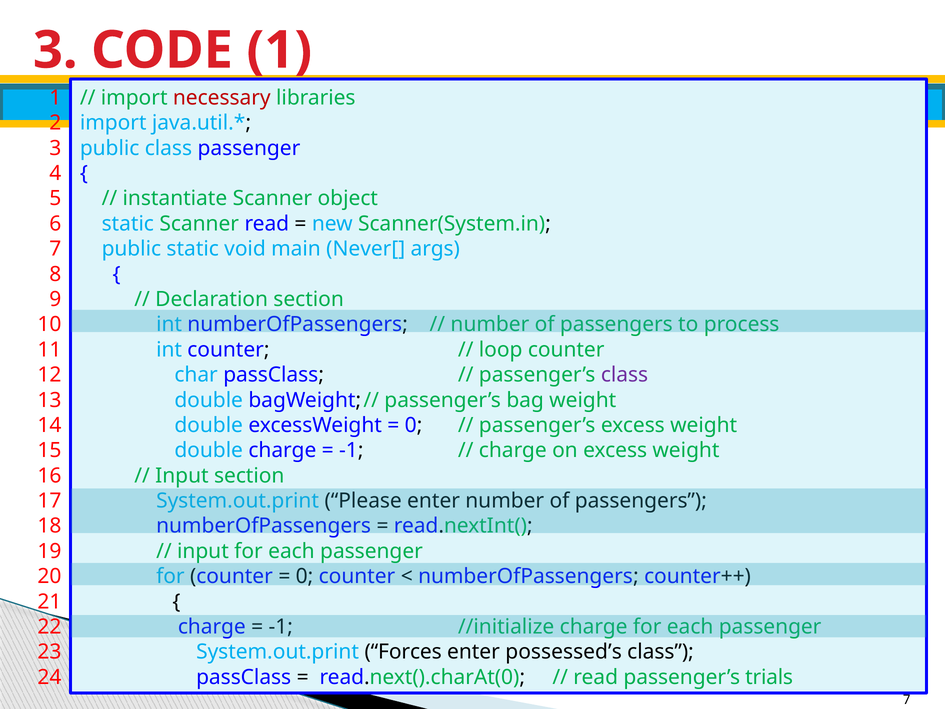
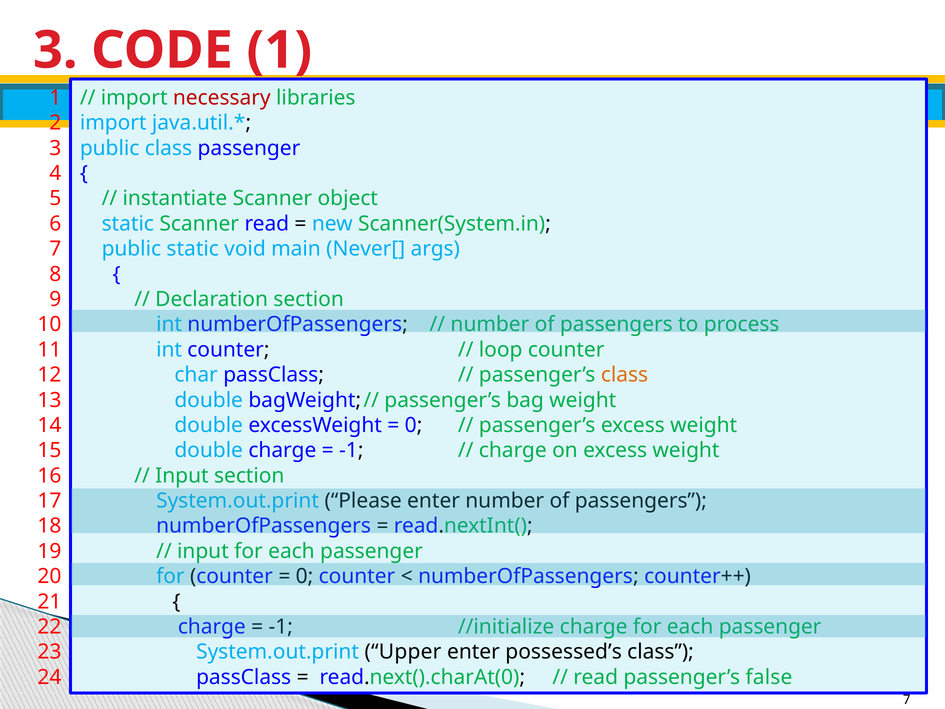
class colour: purple -> orange (624, 375)
Forces: Forces -> Upper (403, 652)
trials: trials -> false (769, 677)
